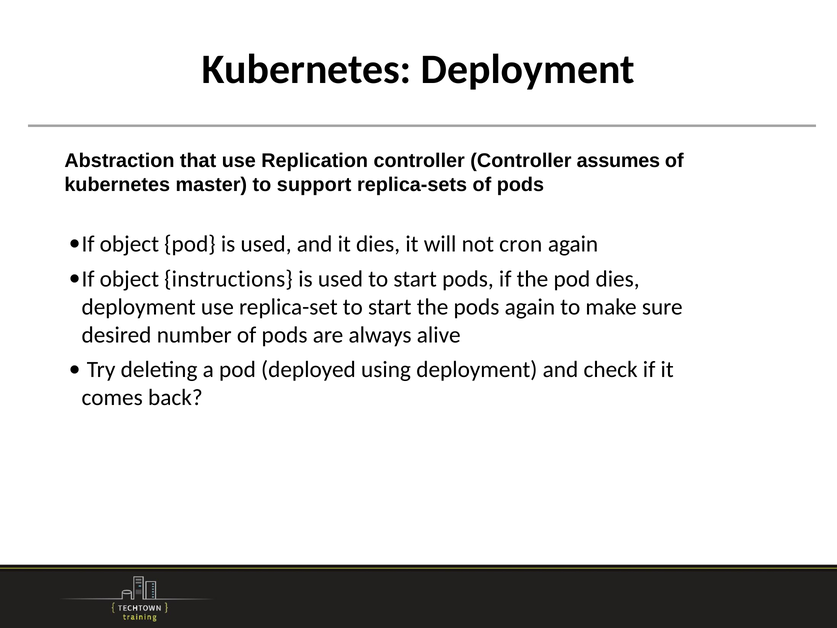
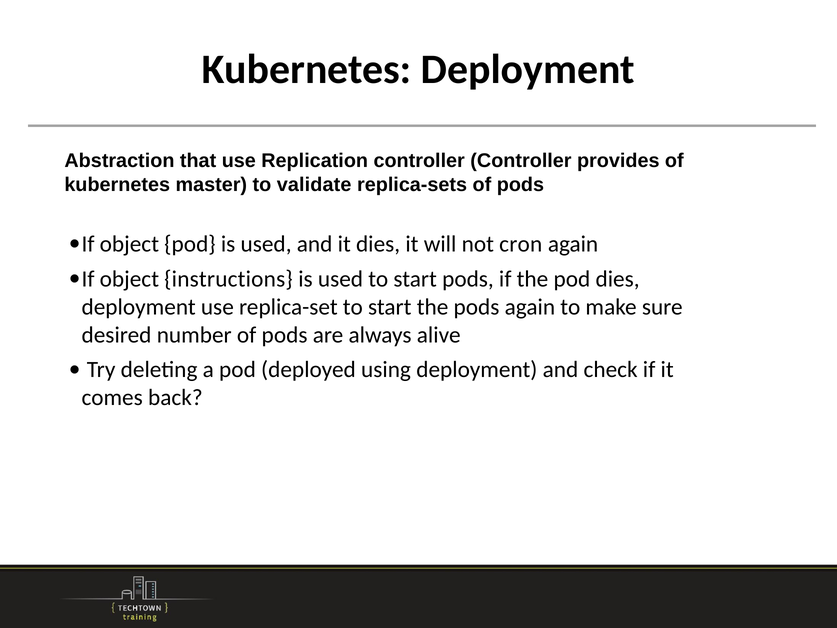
assumes: assumes -> provides (618, 161)
support: support -> validate (314, 185)
